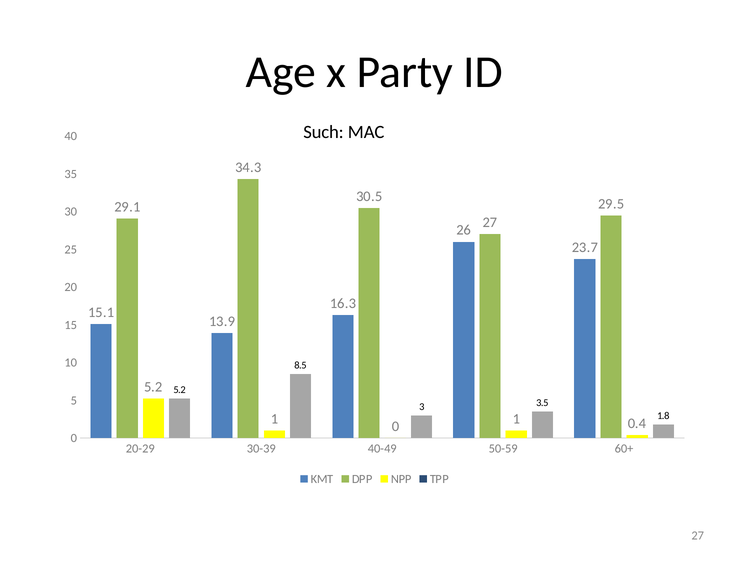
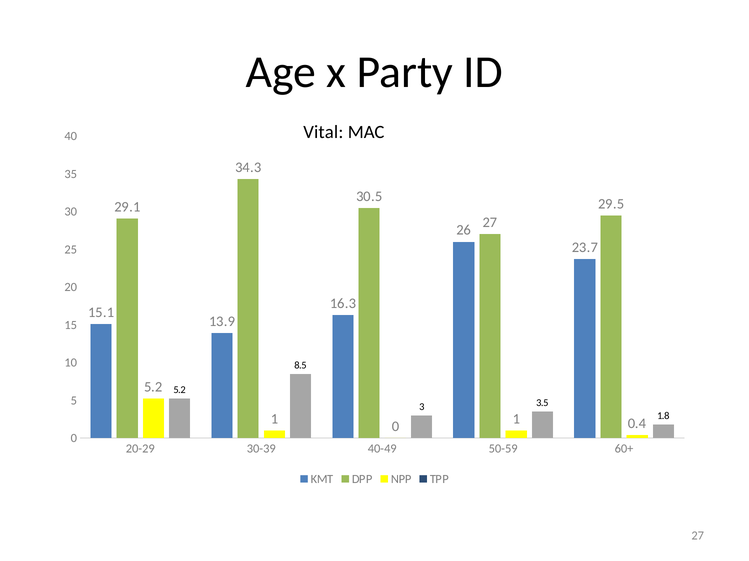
Such: Such -> Vital (323, 132)
